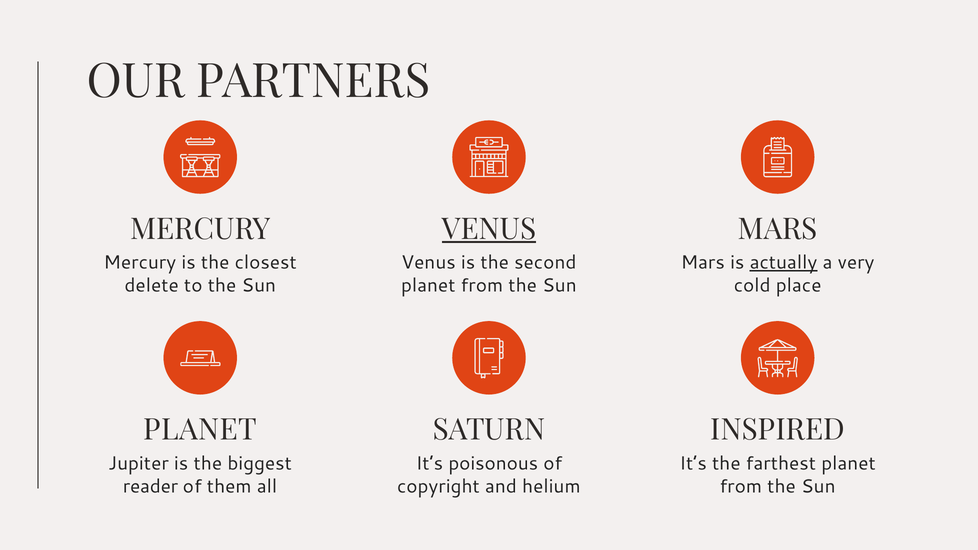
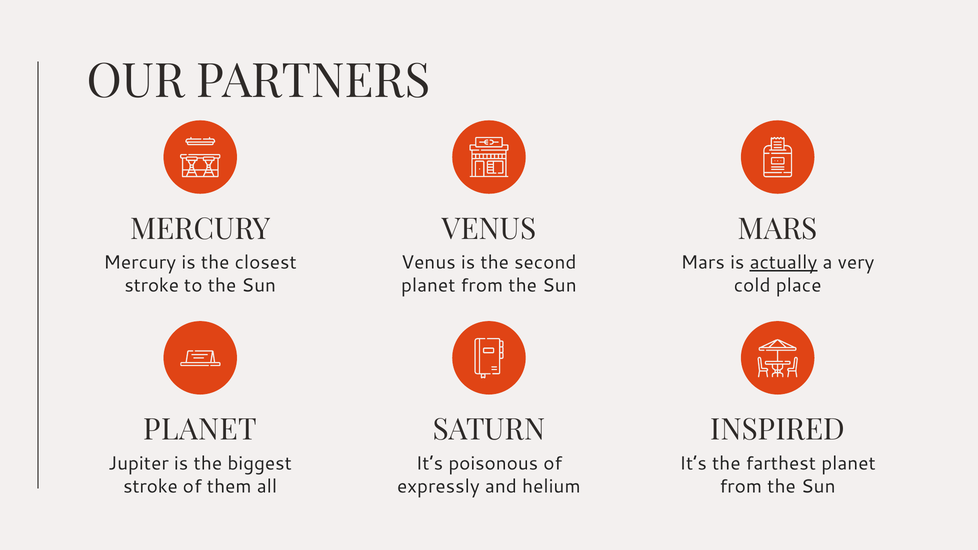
VENUS underline: present -> none (489, 229)
delete: delete -> stroke (152, 285)
reader: reader -> stroke (150, 486)
copyright: copyright -> expressly (438, 486)
